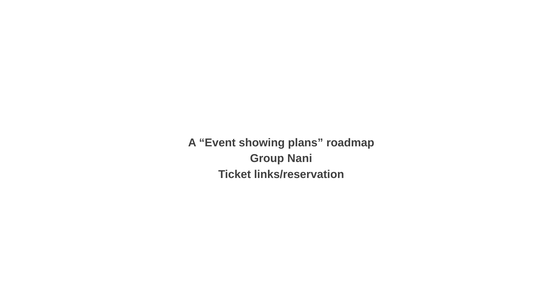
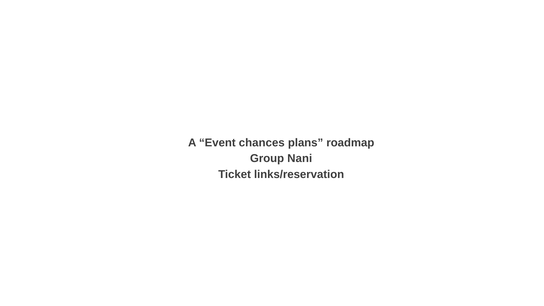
showing: showing -> chances (262, 143)
